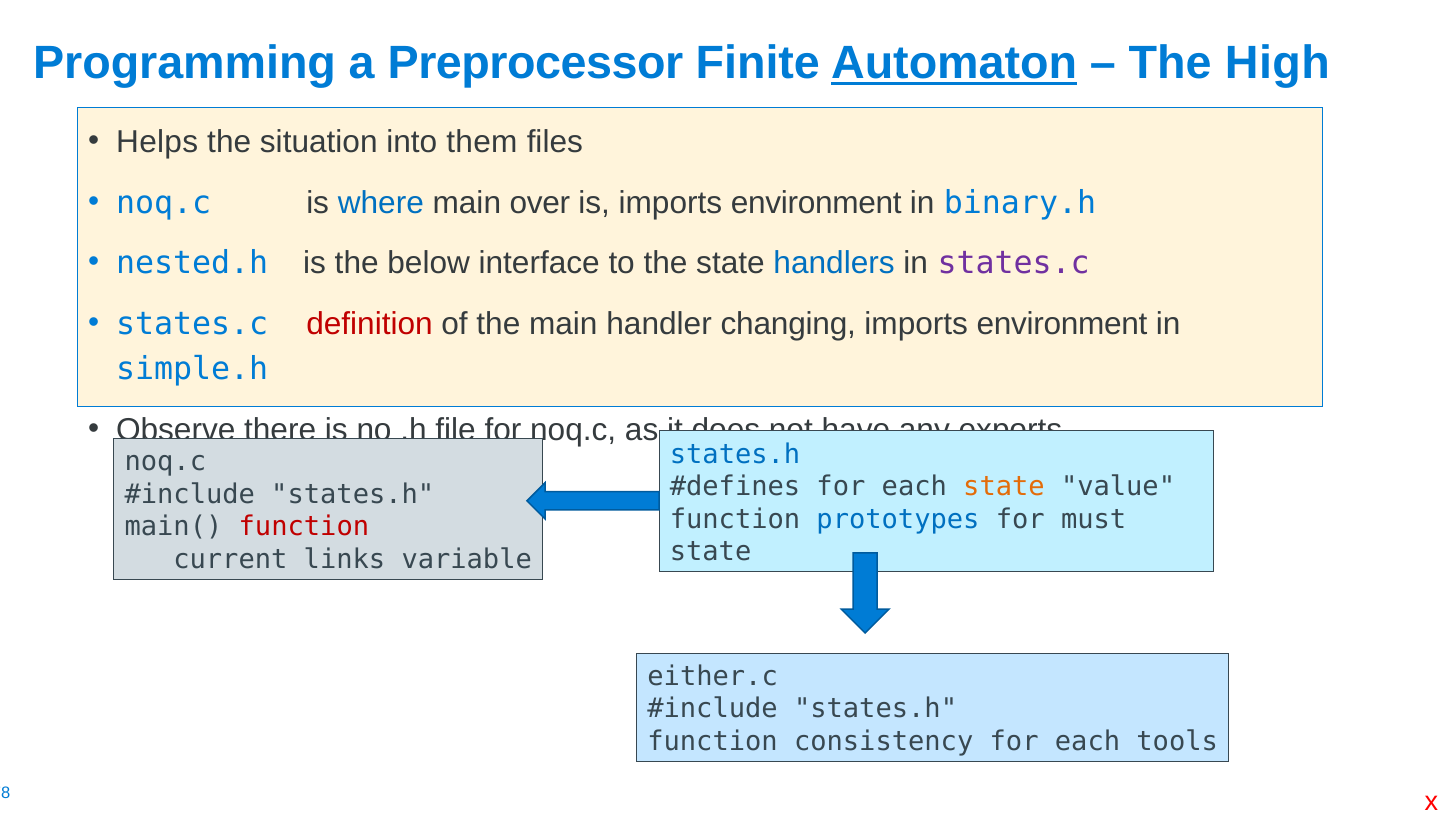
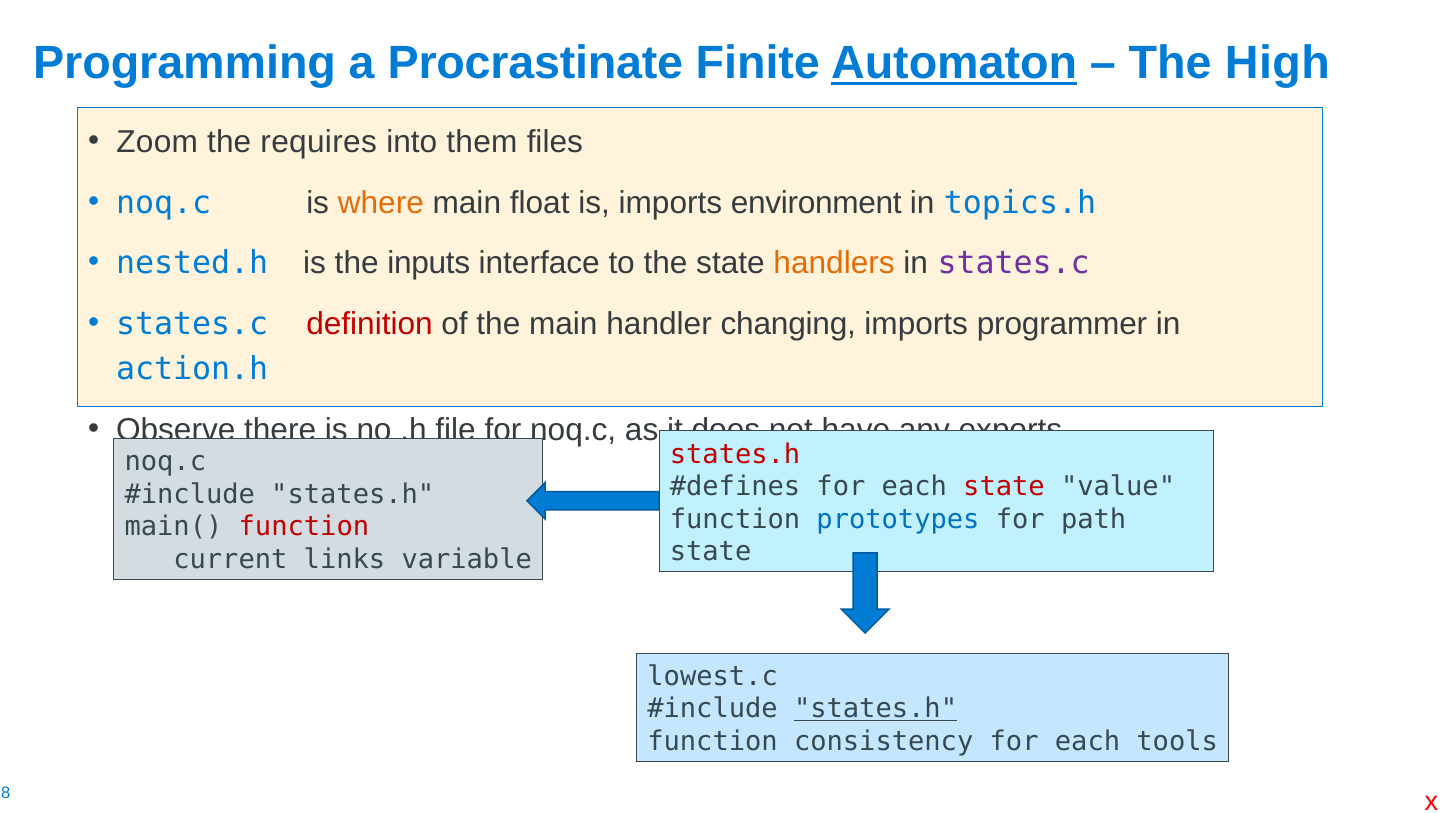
Preprocessor: Preprocessor -> Procrastinate (535, 63)
Helps: Helps -> Zoom (157, 142)
situation: situation -> requires (319, 142)
where colour: blue -> orange (381, 203)
over: over -> float (540, 203)
binary.h: binary.h -> topics.h (1020, 203)
below: below -> inputs (429, 263)
handlers colour: blue -> orange (834, 263)
environment: environment -> programmer (1062, 324)
simple.h: simple.h -> action.h (192, 369)
states.h colour: blue -> red (735, 454)
state colour: orange -> red (1004, 487)
must: must -> path (1094, 519)
either.c: either.c -> lowest.c (713, 676)
states.h underline: none -> present (876, 709)
